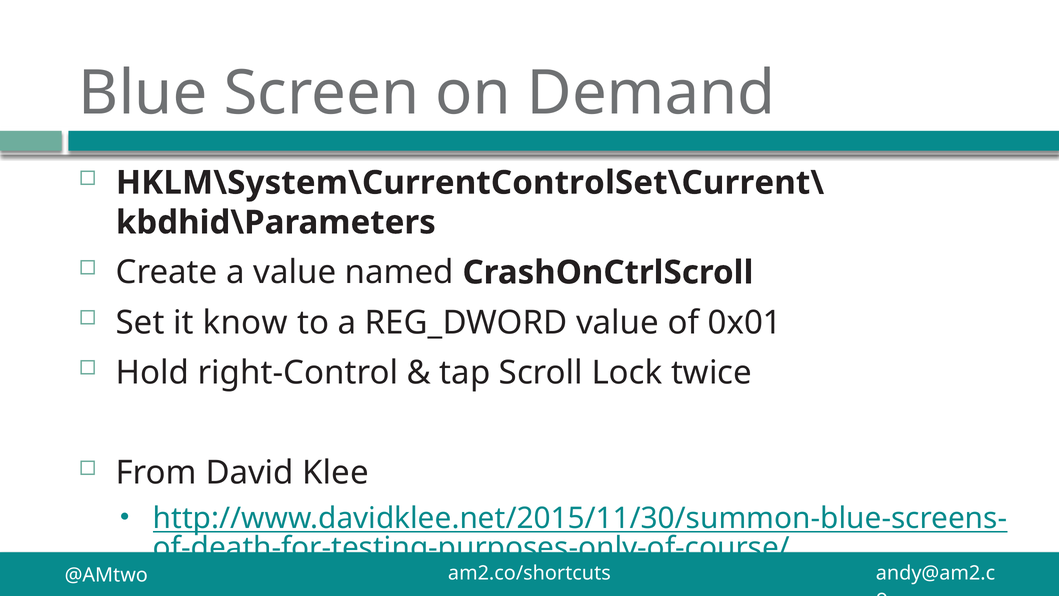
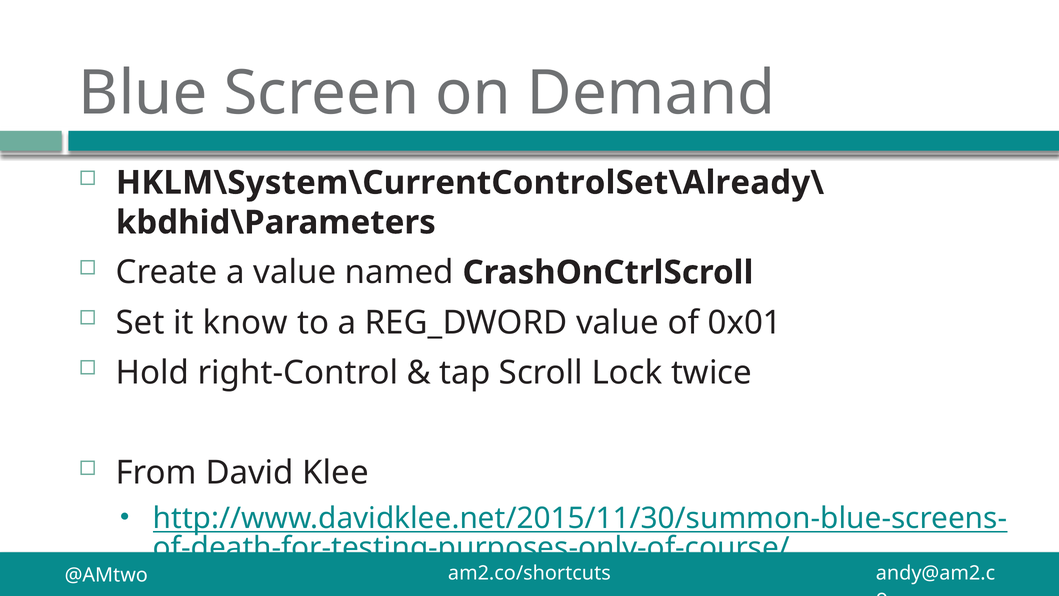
HKLM\System\CurrentControlSet\Current\: HKLM\System\CurrentControlSet\Current\ -> HKLM\System\CurrentControlSet\Already\ (470, 183)
